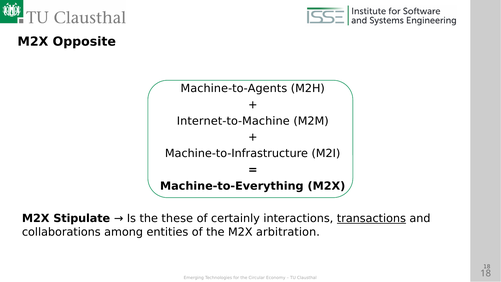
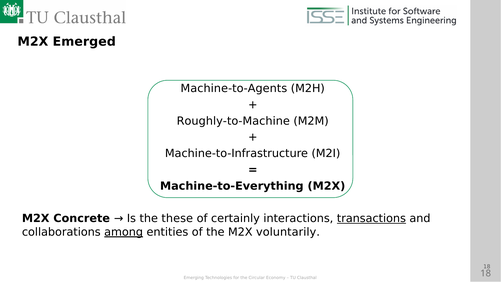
Opposite: Opposite -> Emerged (84, 42)
Internet-to-Machine: Internet-to-Machine -> Roughly-to-Machine (233, 121)
Stipulate: Stipulate -> Concrete (82, 218)
among underline: none -> present (124, 232)
arbitration: arbitration -> voluntarily (288, 232)
